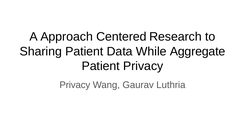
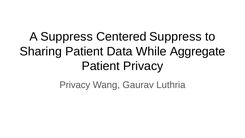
A Approach: Approach -> Suppress (67, 37)
Centered Research: Research -> Suppress (175, 37)
